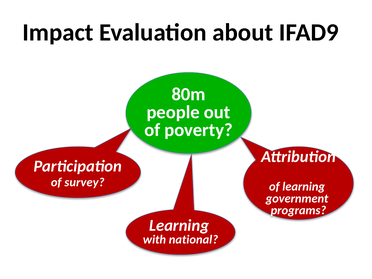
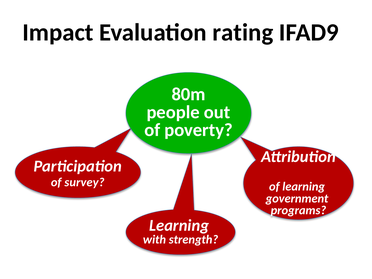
about: about -> rating (243, 33)
national: national -> strength (193, 239)
